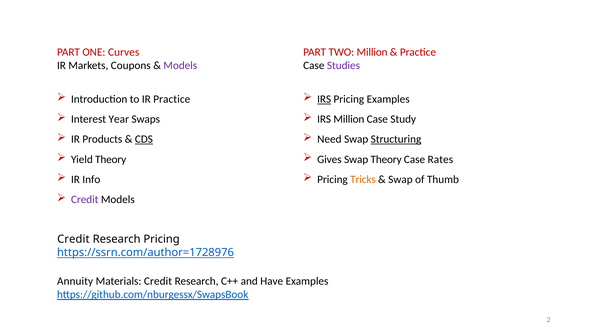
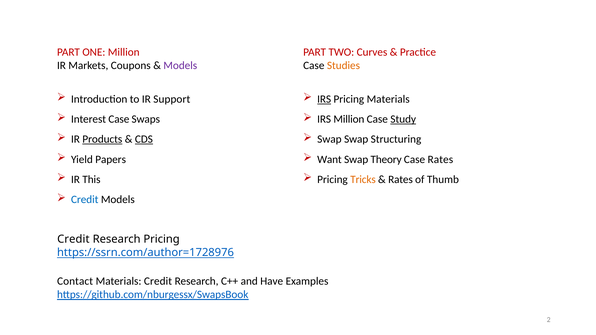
ONE Curves: Curves -> Million (124, 52)
TWO Million: Million -> Curves (372, 52)
Studies colour: purple -> orange (343, 66)
IR Practice: Practice -> Support (172, 99)
Pricing Examples: Examples -> Materials (388, 99)
Interest Year: Year -> Case (119, 119)
Study underline: none -> present (403, 119)
Products underline: none -> present (102, 139)
Need: Need -> Swap (329, 139)
Structuring underline: present -> none (396, 139)
Yield Theory: Theory -> Papers (111, 159)
Gives: Gives -> Want (329, 159)
Info: Info -> This (91, 180)
Swap: Swap -> Rates (400, 180)
Credit colour: purple -> blue (85, 200)
Annuity: Annuity -> Contact (75, 281)
